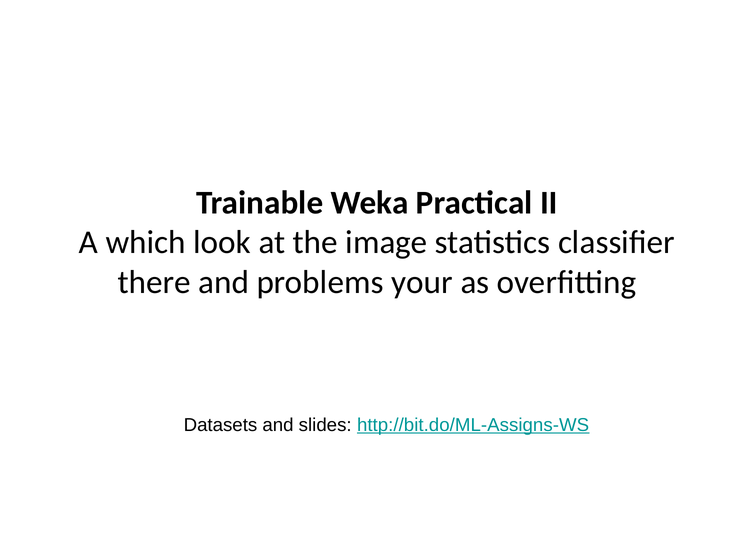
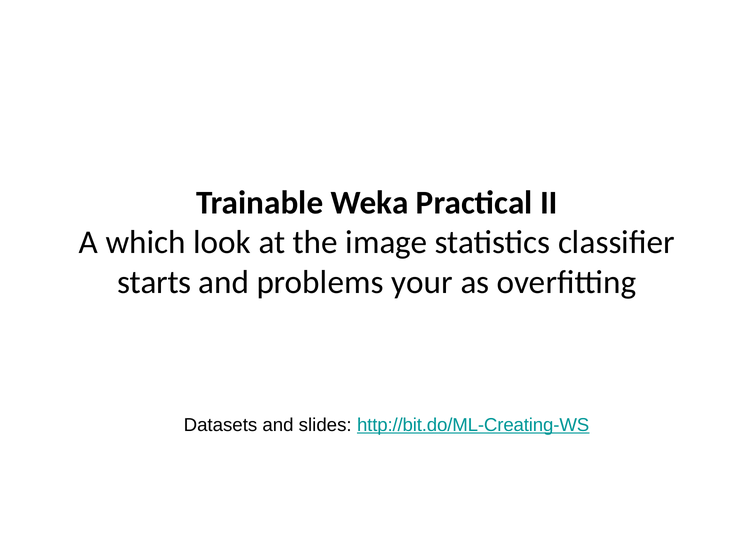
there: there -> starts (154, 282)
http://bit.do/ML-Assigns-WS: http://bit.do/ML-Assigns-WS -> http://bit.do/ML-Creating-WS (473, 425)
